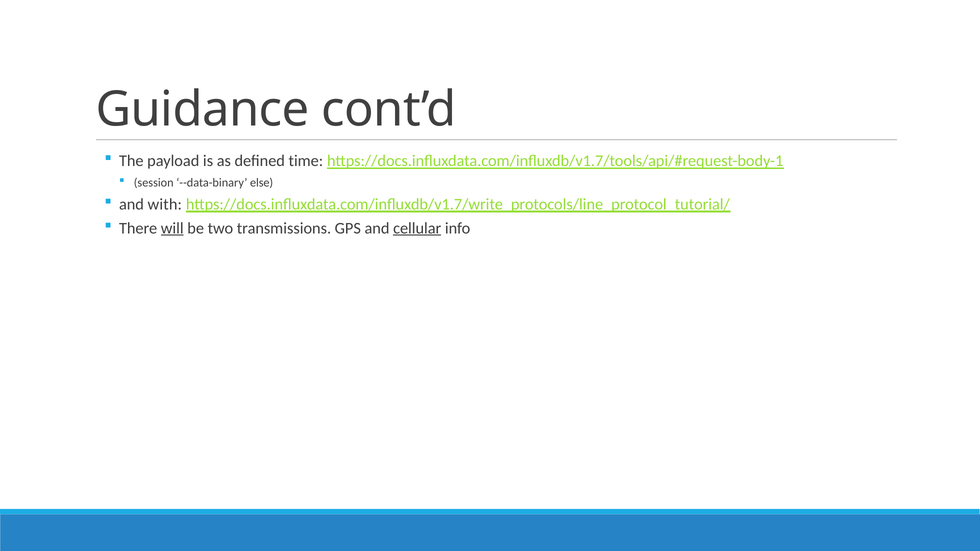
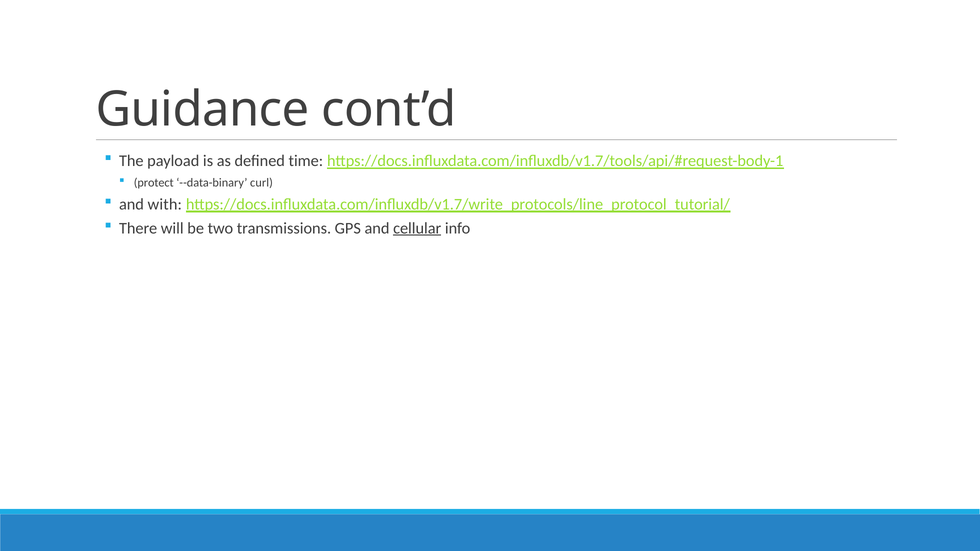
session: session -> protect (154, 183)
else: else -> curl (262, 183)
will underline: present -> none (172, 228)
